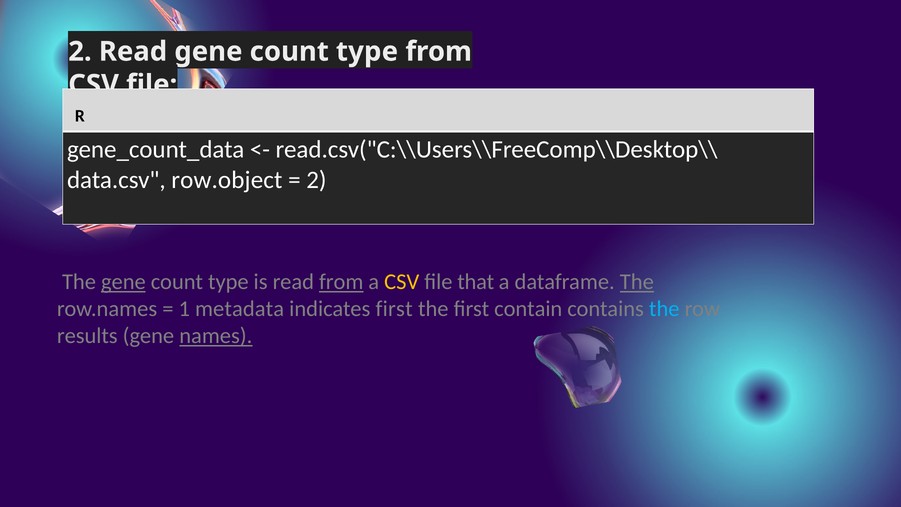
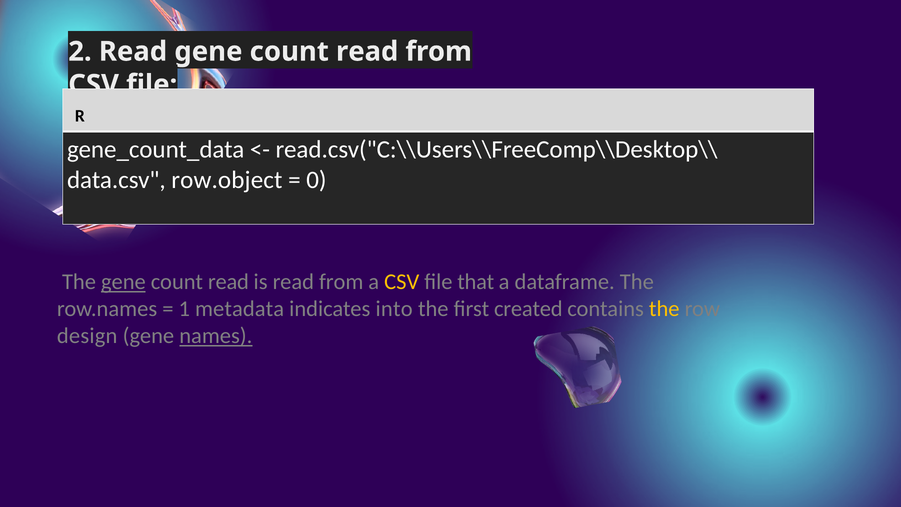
type: type -> read (367, 52)
2: 2 -> 0 (316, 180)
type: type -> read (228, 282)
from underline: present -> none (341, 282)
The underline: present -> none (637, 282)
indicates first: first -> into (394, 309)
contain: contain -> created (528, 309)
the colour: light blue -> yellow (664, 309)
results: results -> design (87, 336)
